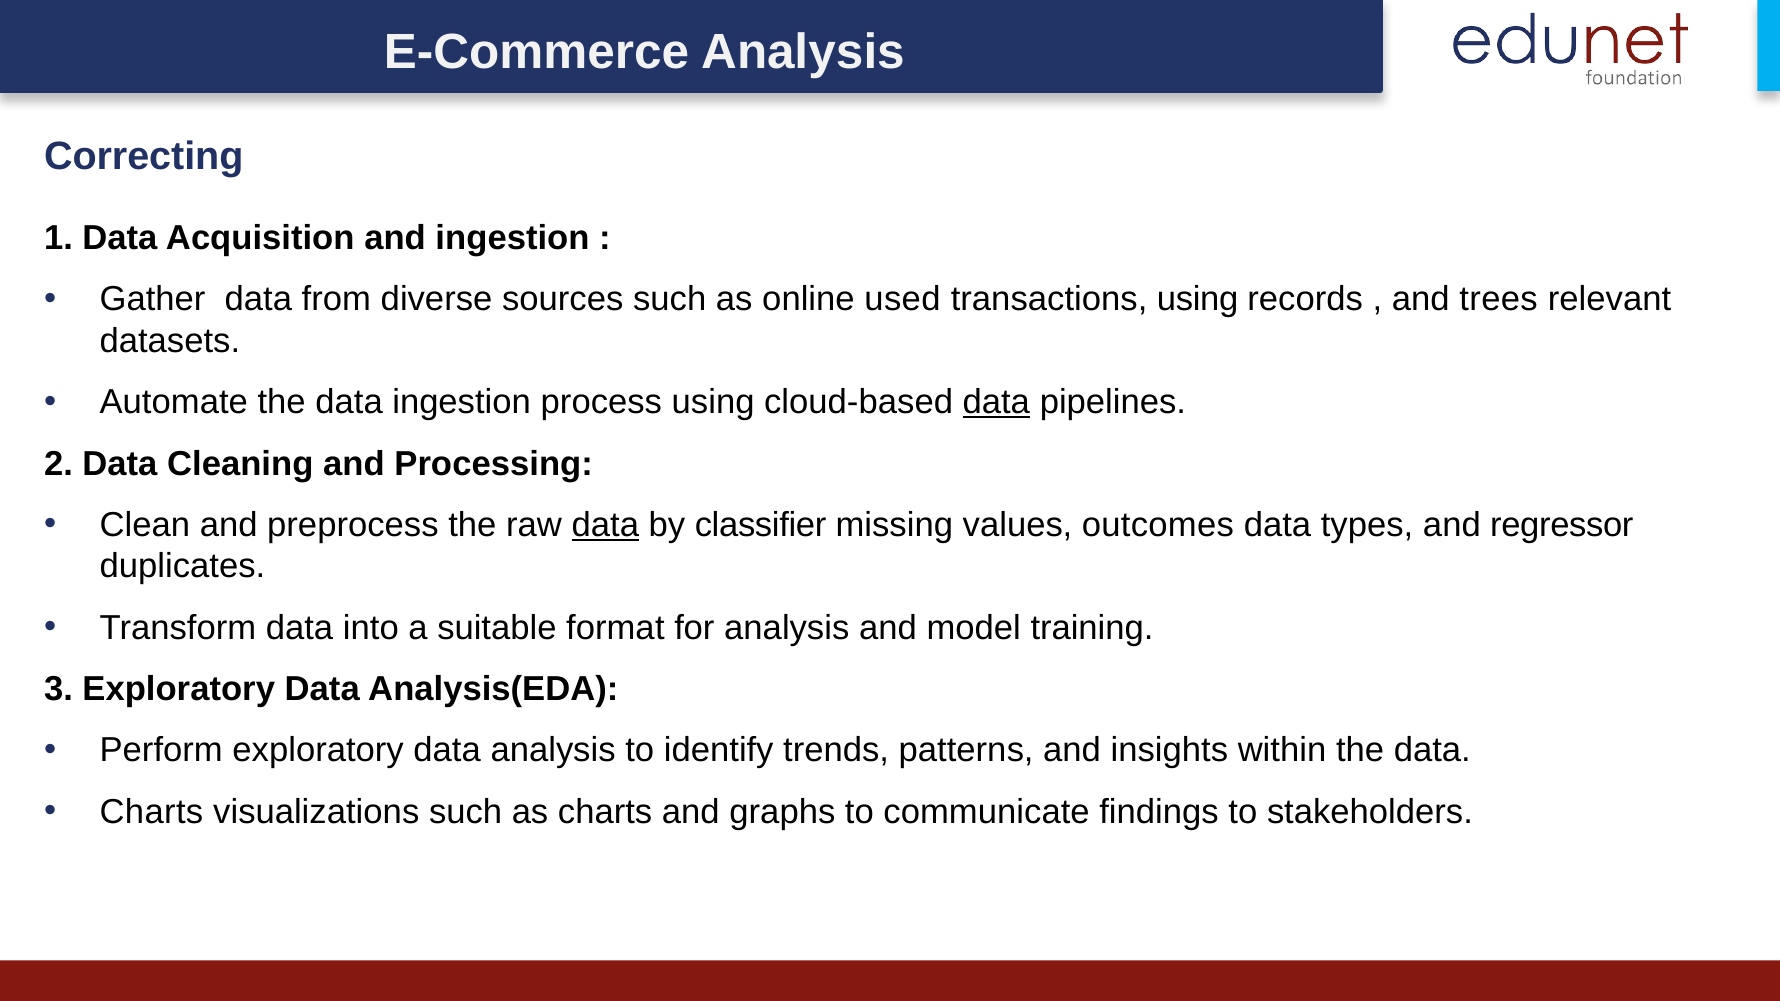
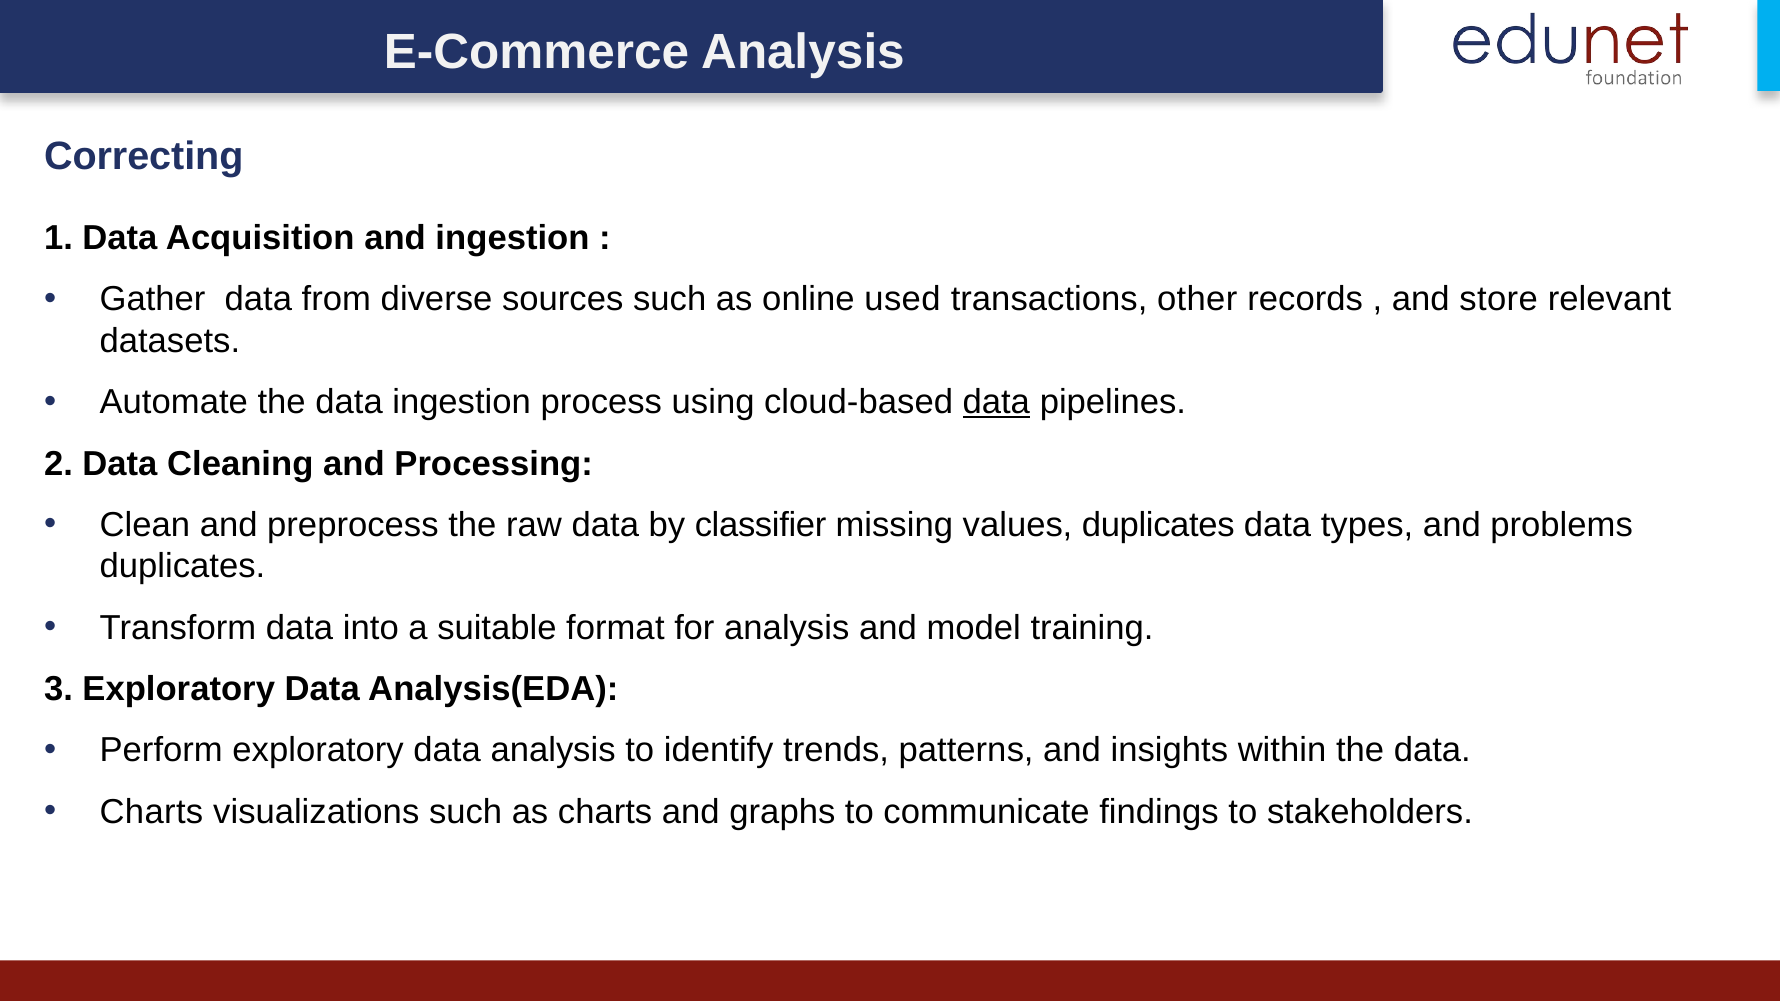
transactions using: using -> other (1197, 300)
trees: trees -> store (1499, 300)
data underline: present -> none (605, 525)
values outcomes: outcomes -> duplicates (1158, 525)
regressor: regressor -> problems (1562, 525)
